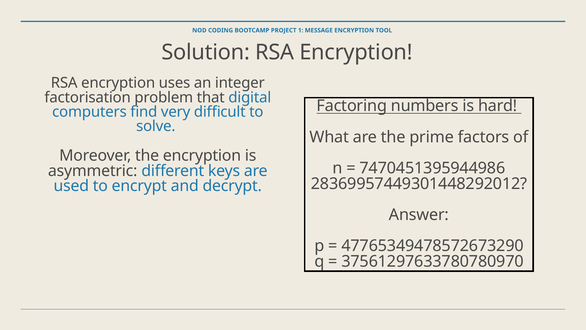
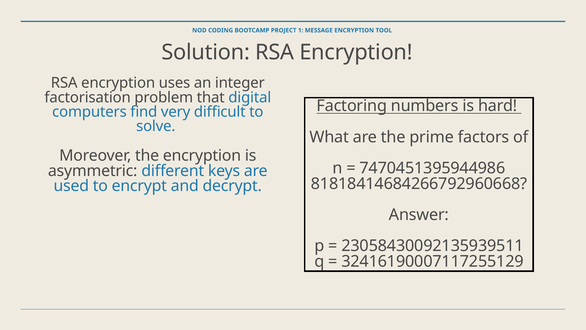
28369957449301448292012: 28369957449301448292012 -> 81818414684266792960668 (419, 183)
47765349478572673290: 47765349478572673290 -> 23058430092135939511 (433, 246)
37561297633780780970: 37561297633780780970 -> 32416190007117255129 (433, 261)
